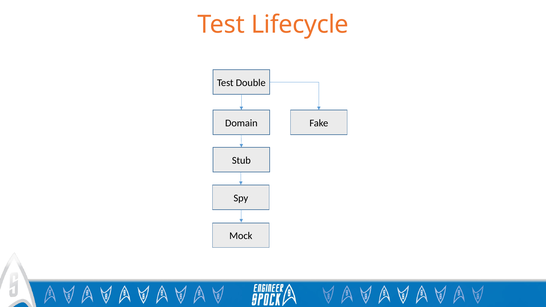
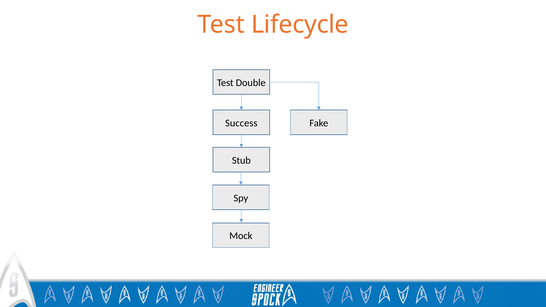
Domain: Domain -> Success (241, 123)
